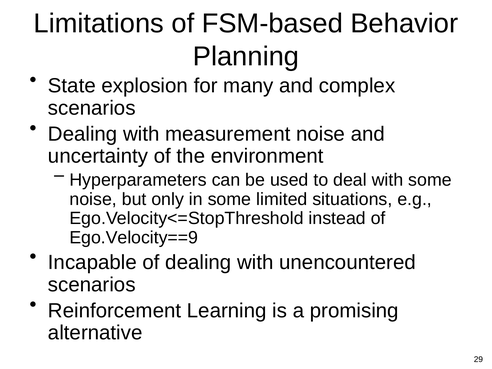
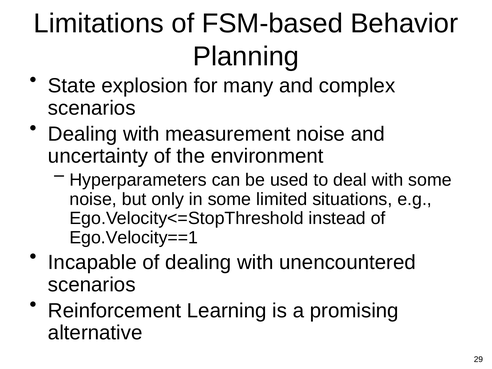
Ego.Velocity==9: Ego.Velocity==9 -> Ego.Velocity==1 (134, 238)
